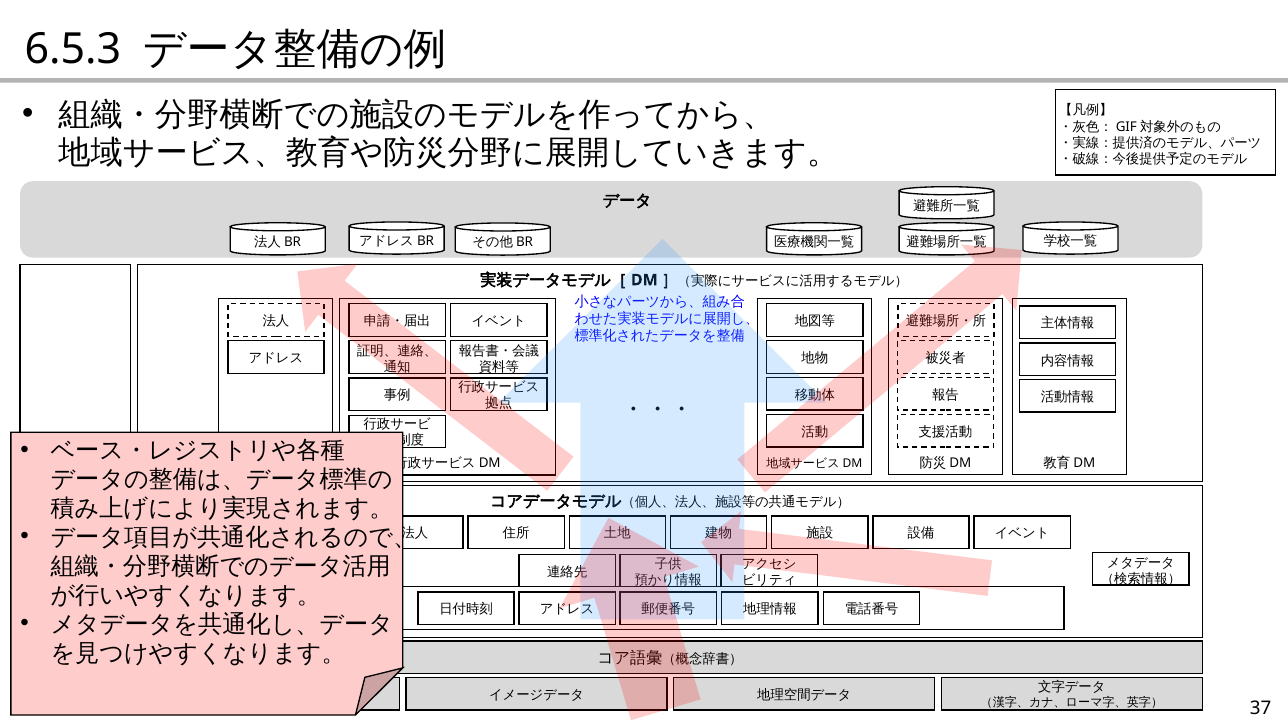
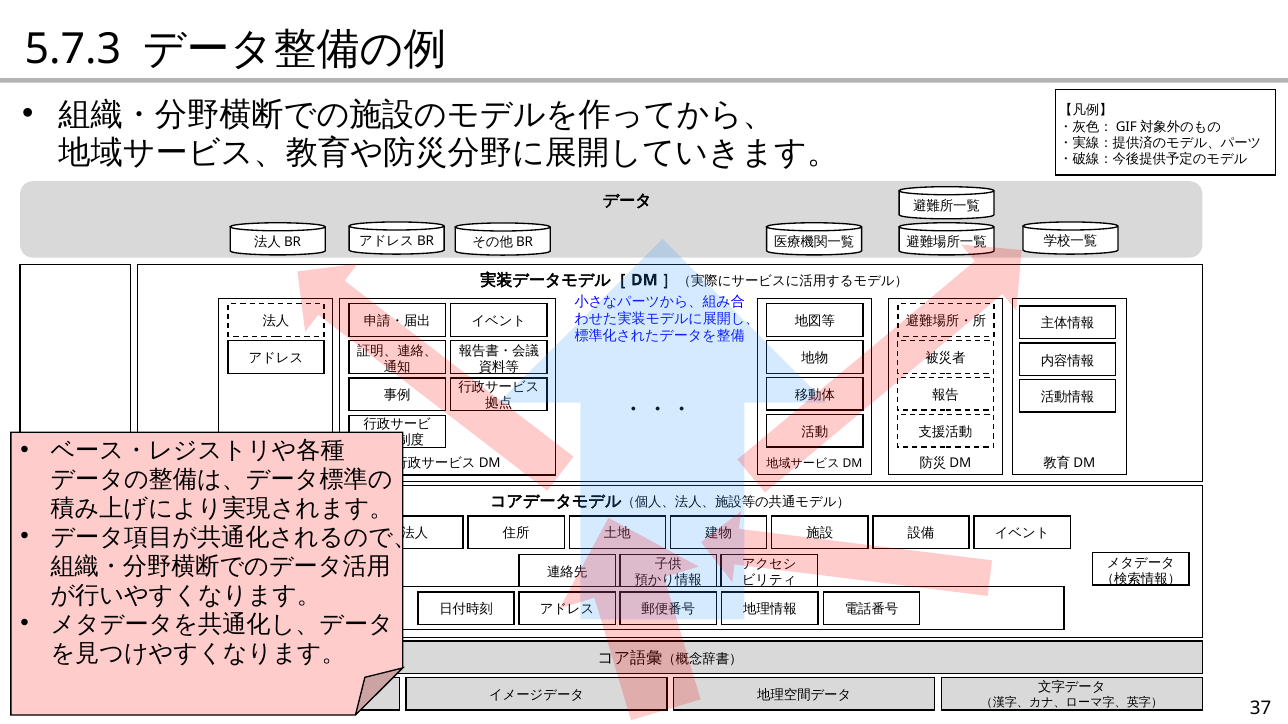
6.5.3: 6.5.3 -> 5.7.3 (73, 50)
